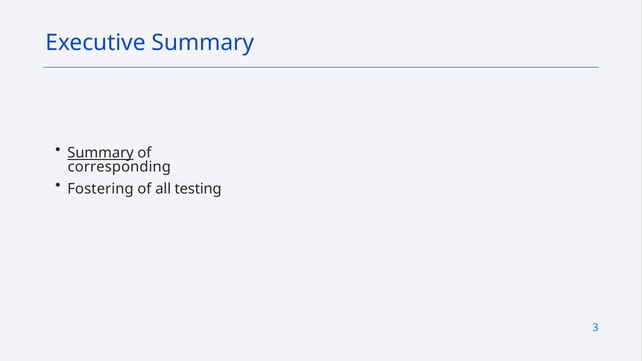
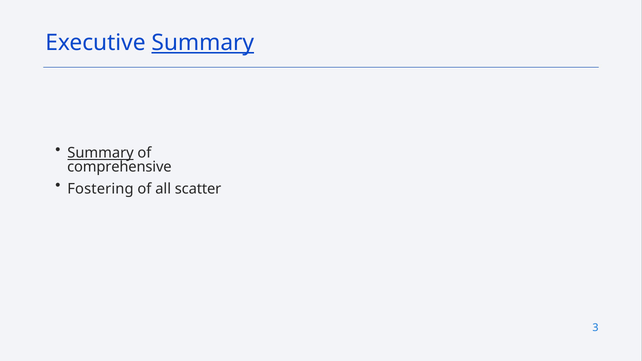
Summary underline: none -> present (203, 43)
corresponding: corresponding -> comprehensive (119, 167)
testing: testing -> scatter (198, 189)
